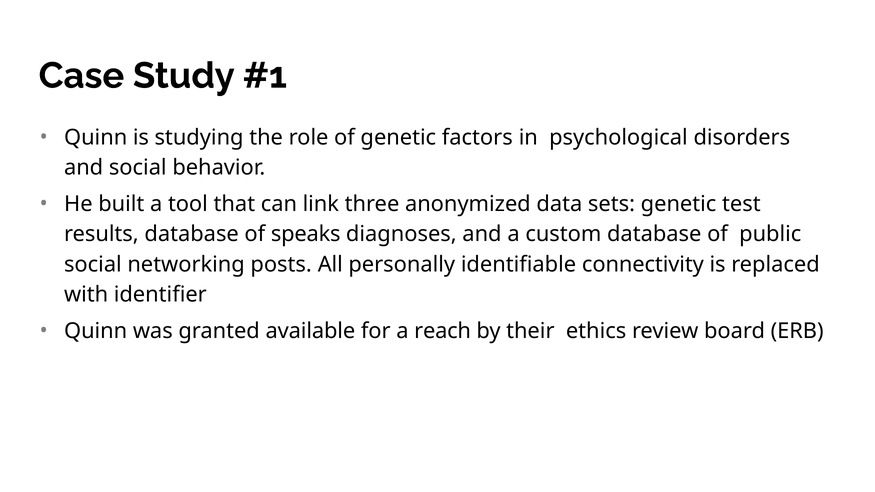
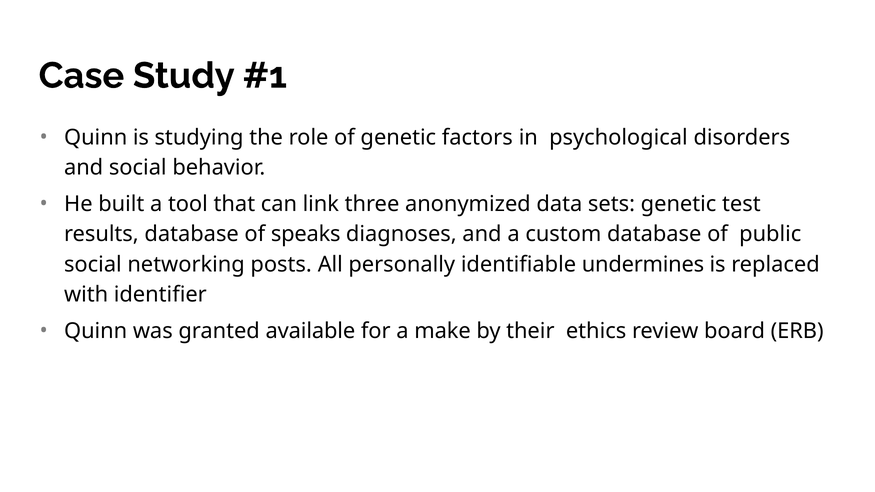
connectivity: connectivity -> undermines (643, 264)
reach: reach -> make (443, 331)
